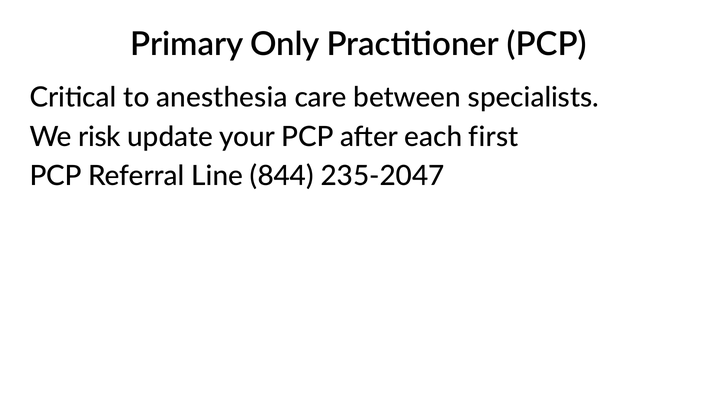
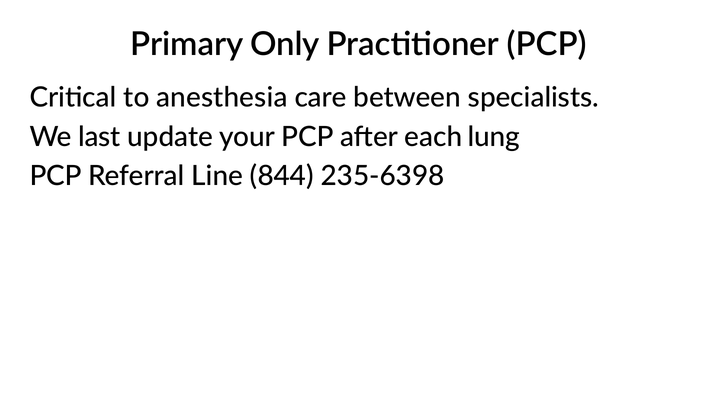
risk: risk -> last (99, 137)
first: first -> lung (494, 137)
235-2047: 235-2047 -> 235-6398 (383, 176)
